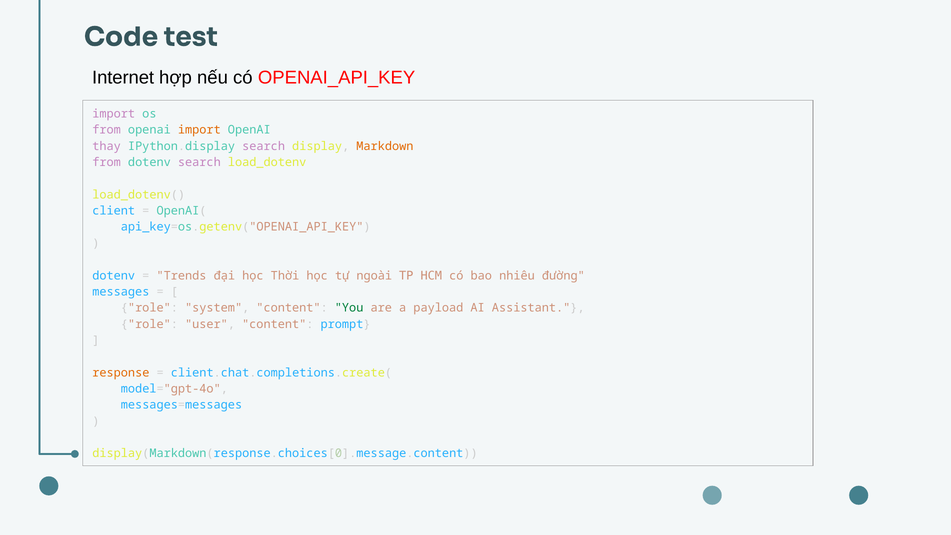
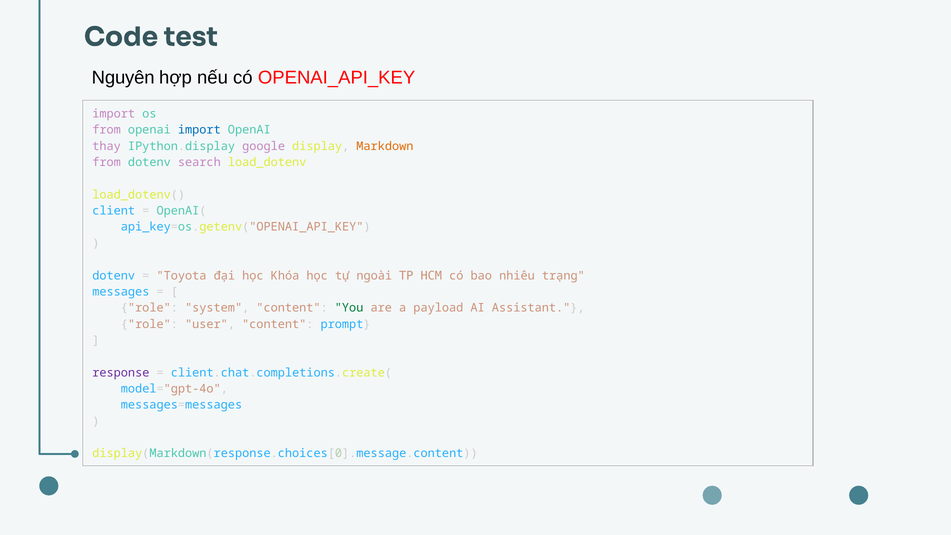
Internet: Internet -> Nguyên (123, 78)
import colour: orange -> blue (199, 130)
IPython.display search: search -> google (264, 146)
Trends: Trends -> Toyota (182, 276)
Thời: Thời -> Khóa (285, 276)
đường: đường -> trạng (563, 276)
response colour: orange -> purple (121, 373)
